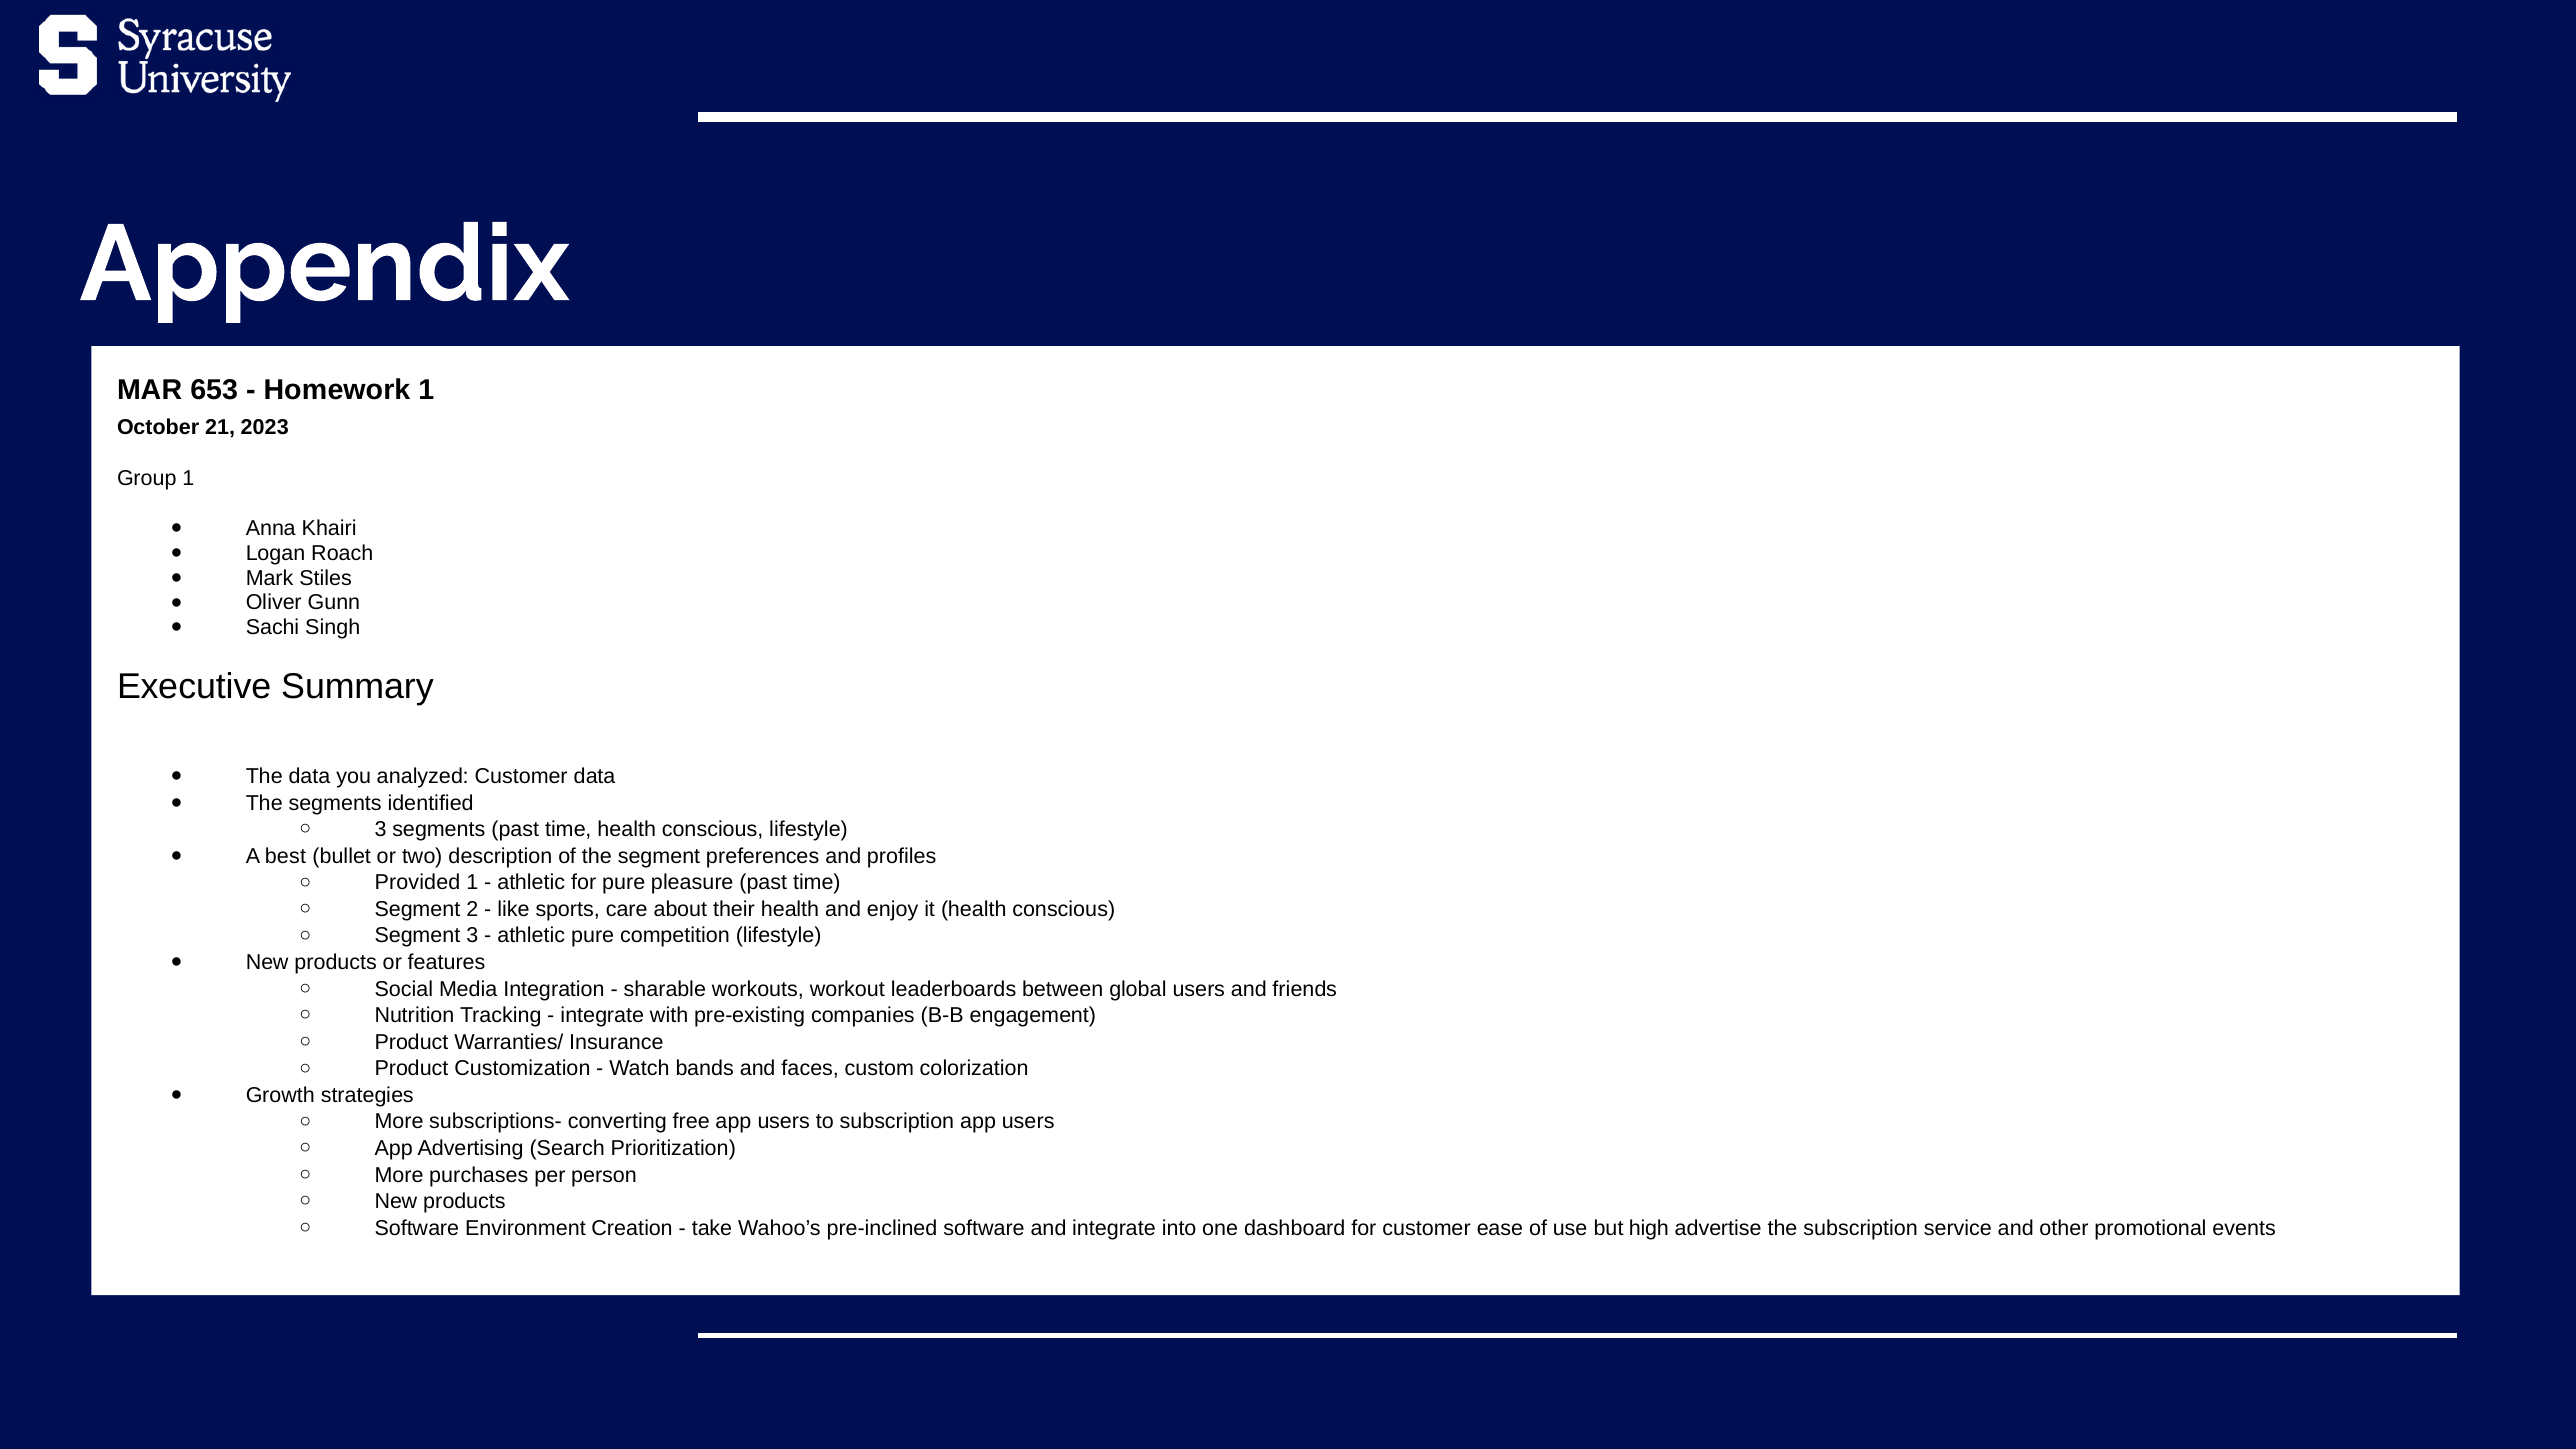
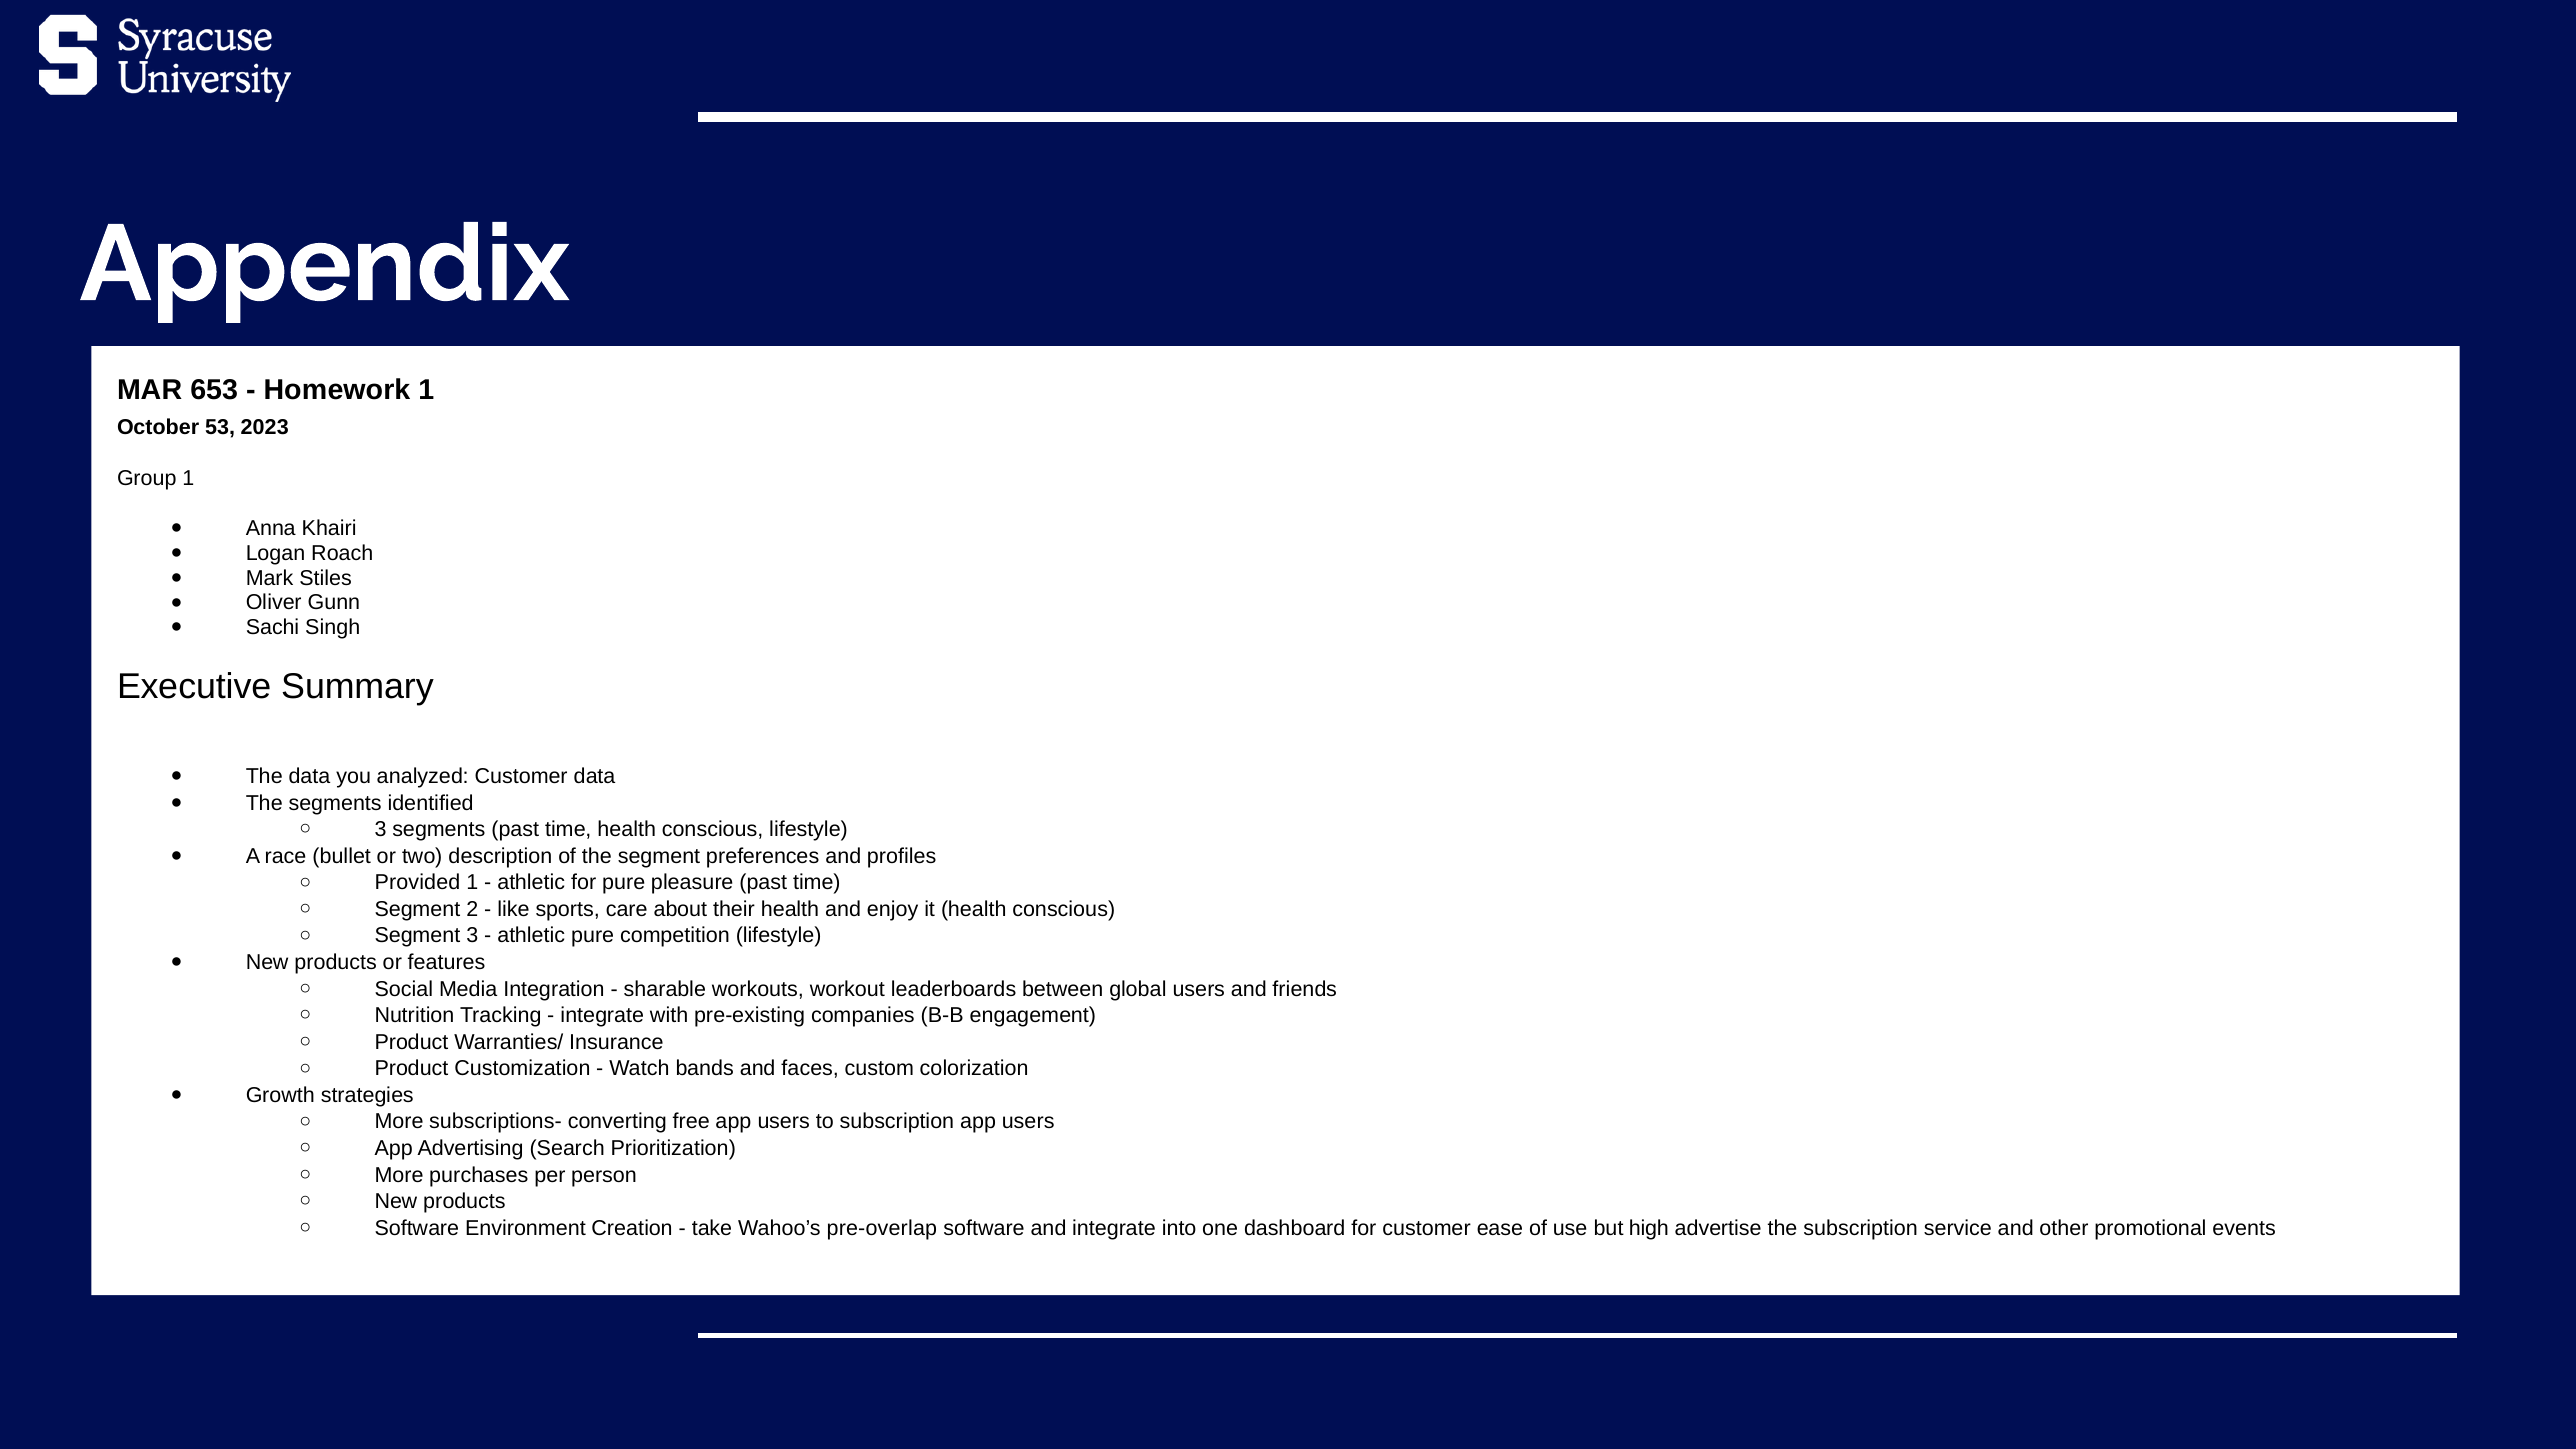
21: 21 -> 53 (220, 428)
best: best -> race (286, 856)
pre-inclined: pre-inclined -> pre-overlap (882, 1228)
